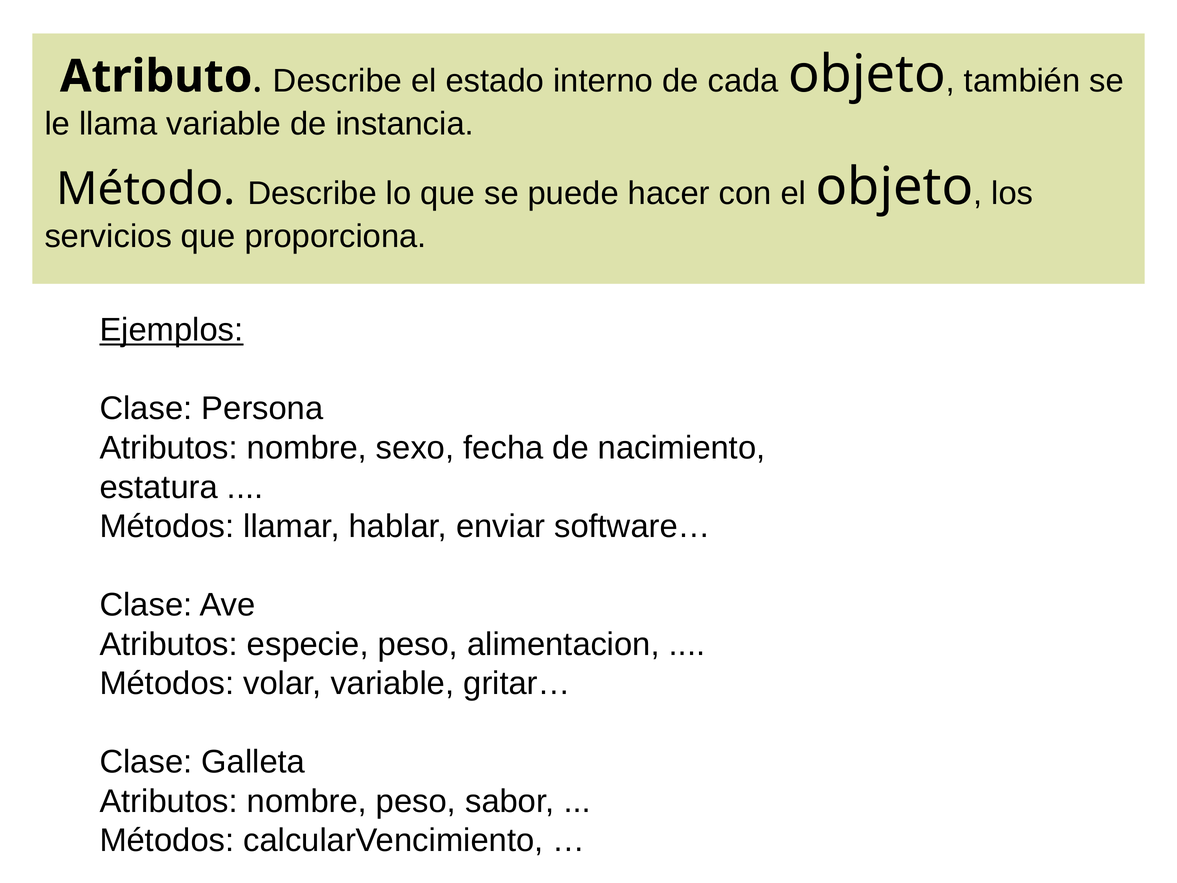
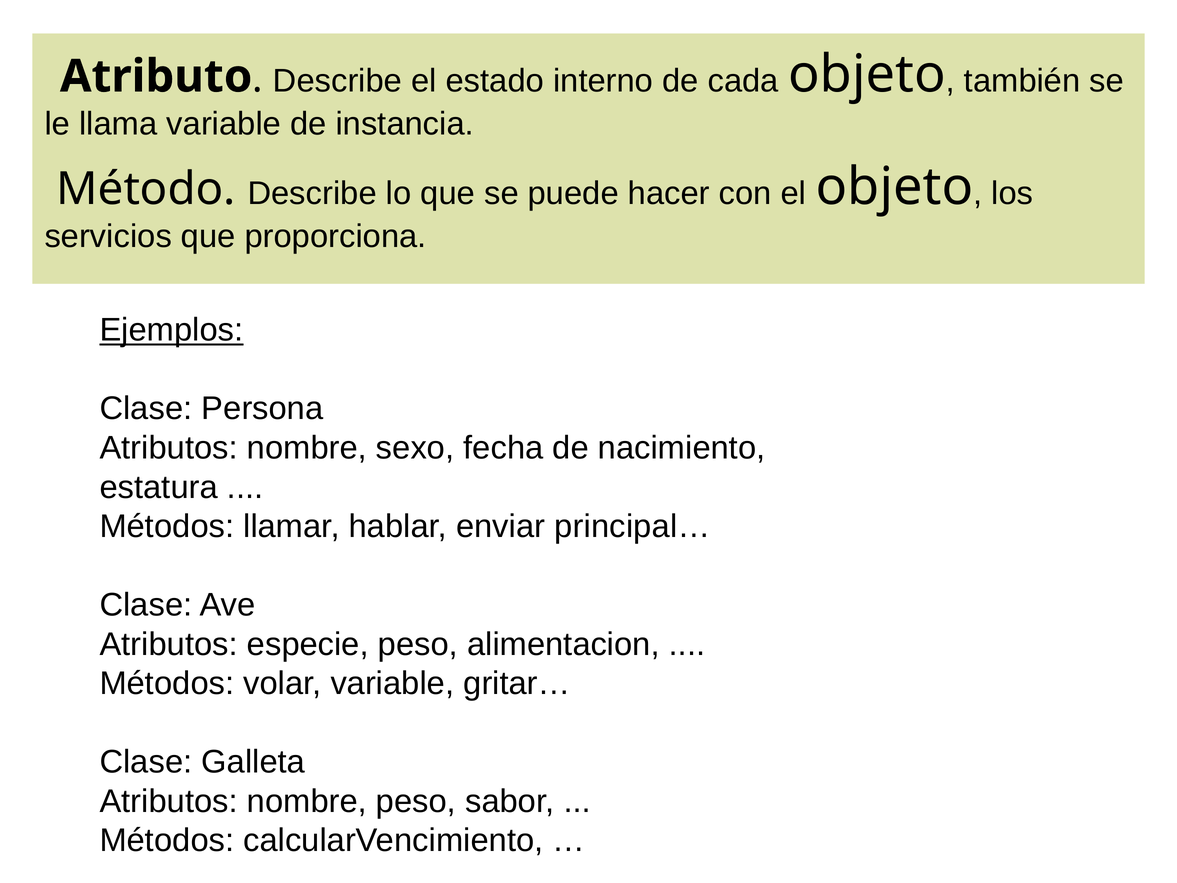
software…: software… -> principal… (632, 526)
